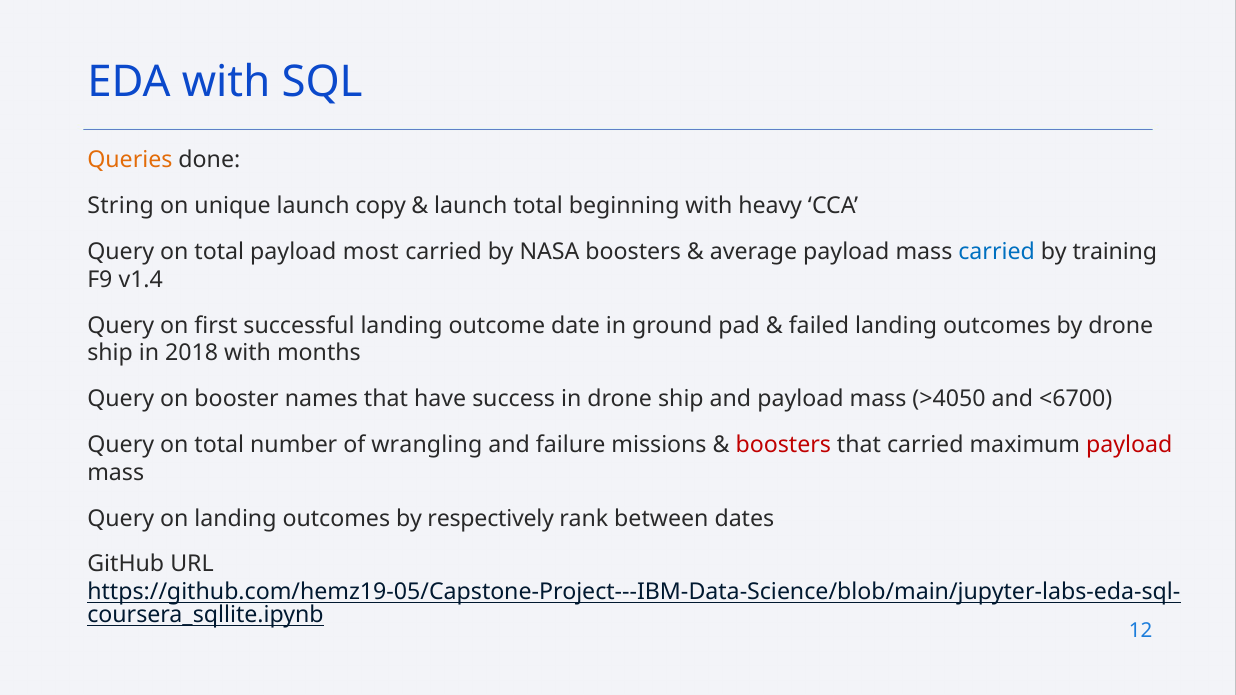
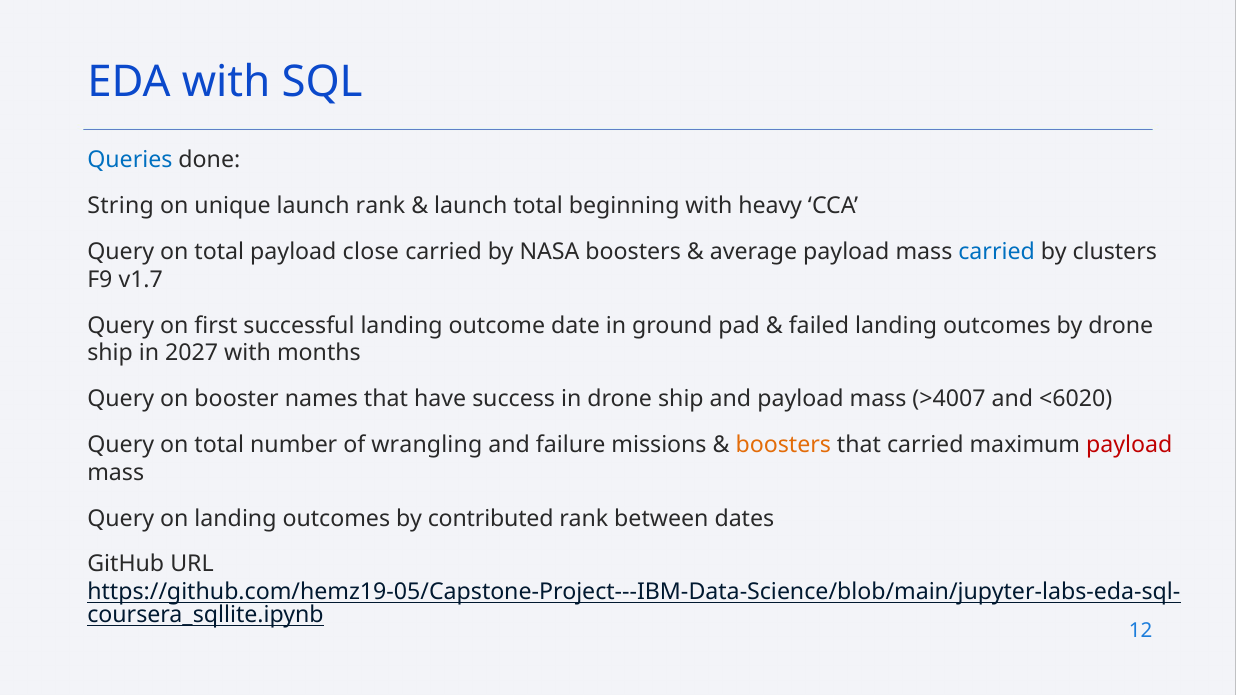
Queries colour: orange -> blue (130, 160)
launch copy: copy -> rank (380, 206)
most: most -> close (371, 252)
training: training -> clusters (1115, 252)
v1.4: v1.4 -> v1.7 (141, 280)
2018: 2018 -> 2027 (192, 353)
>4050: >4050 -> >4007 (949, 399)
<6700: <6700 -> <6020 (1076, 399)
boosters colour: red -> orange (783, 445)
respectively: respectively -> contributed (491, 519)
